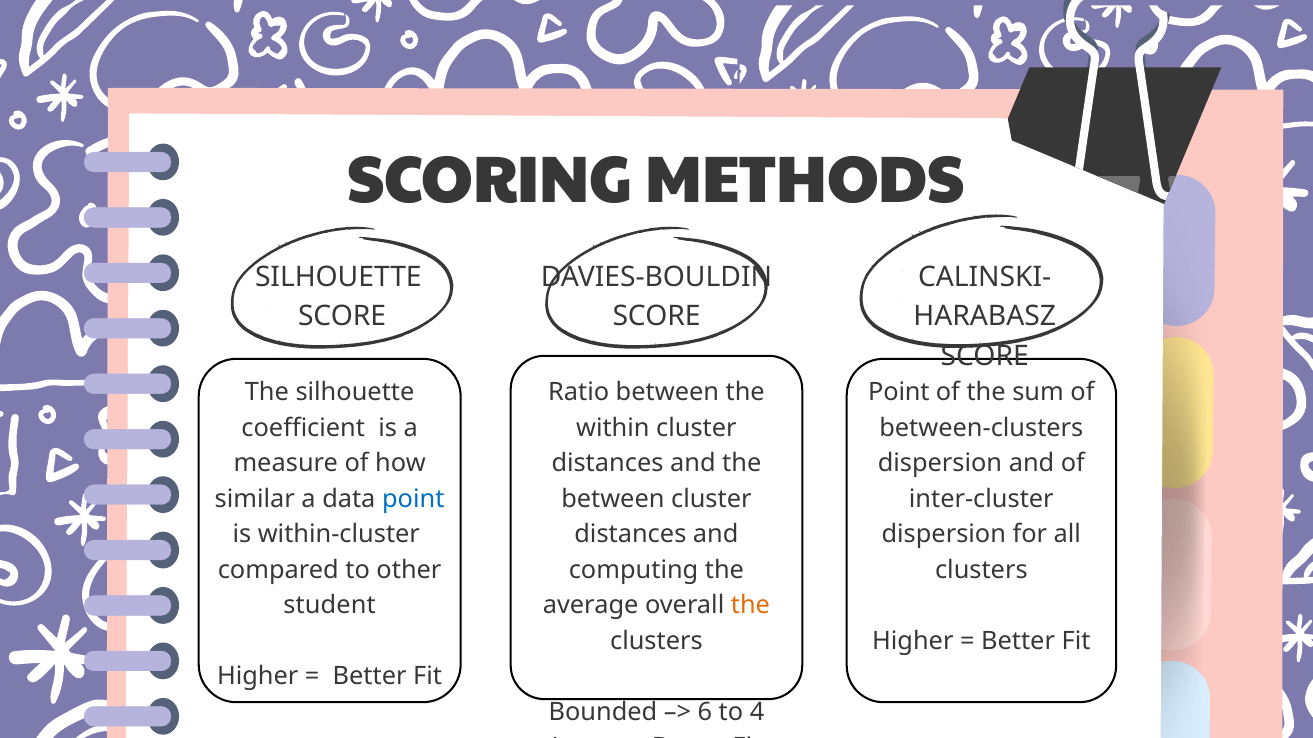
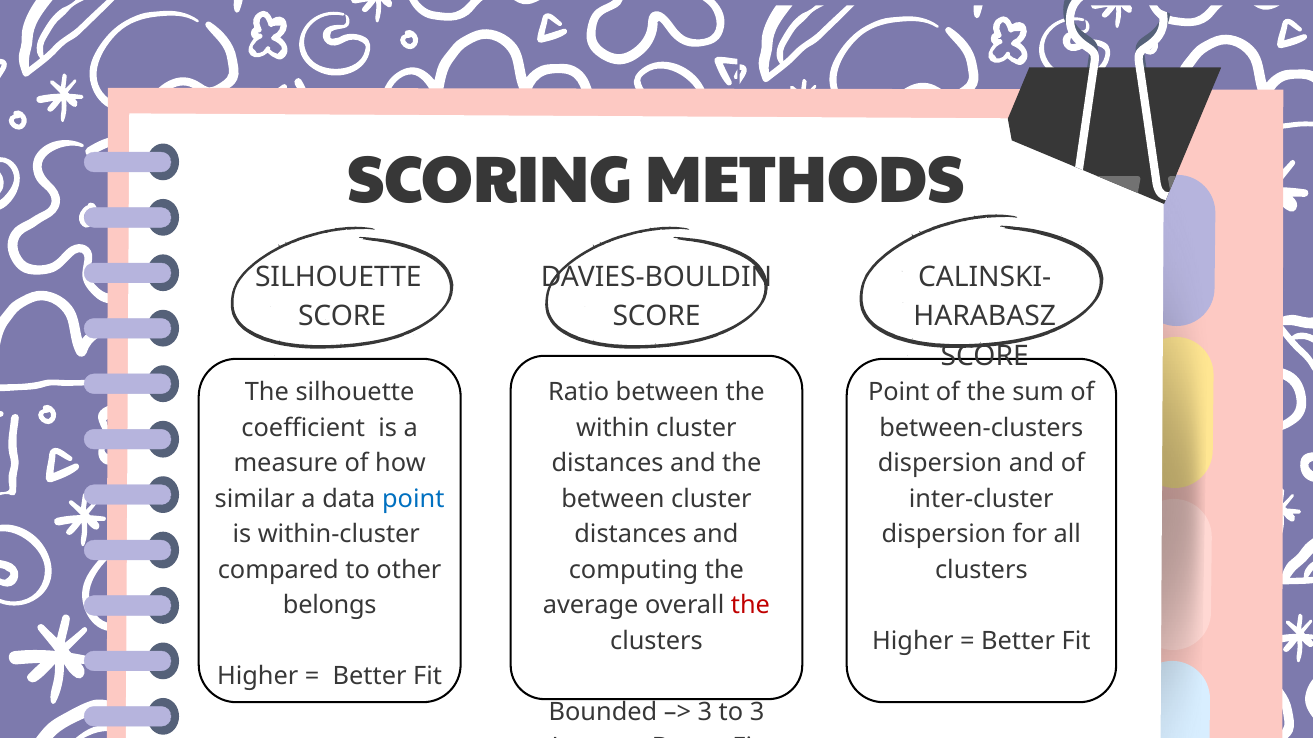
student: student -> belongs (330, 606)
the colour: orange -> red (750, 606)
6: 6 -> 3 (705, 713)
to 4: 4 -> 3 (757, 713)
